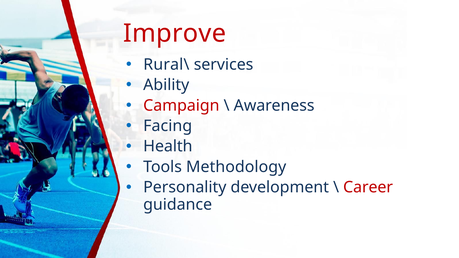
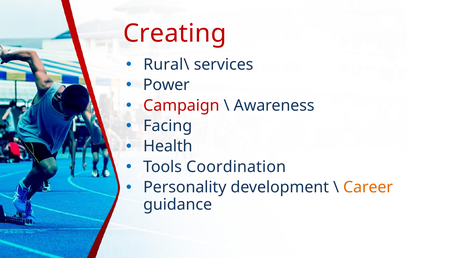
Improve: Improve -> Creating (175, 33)
Ability: Ability -> Power (166, 85)
Methodology: Methodology -> Coordination (236, 167)
Career colour: red -> orange (368, 188)
